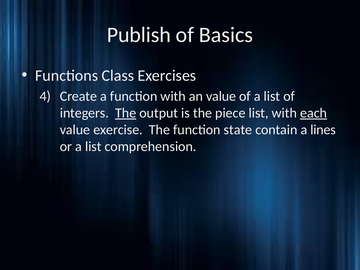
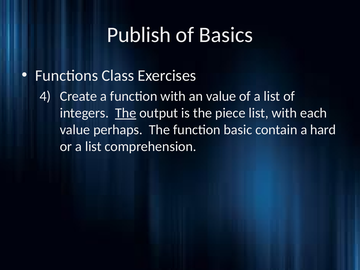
each underline: present -> none (314, 113)
exercise: exercise -> perhaps (118, 130)
state: state -> basic (238, 130)
lines: lines -> hard (323, 130)
